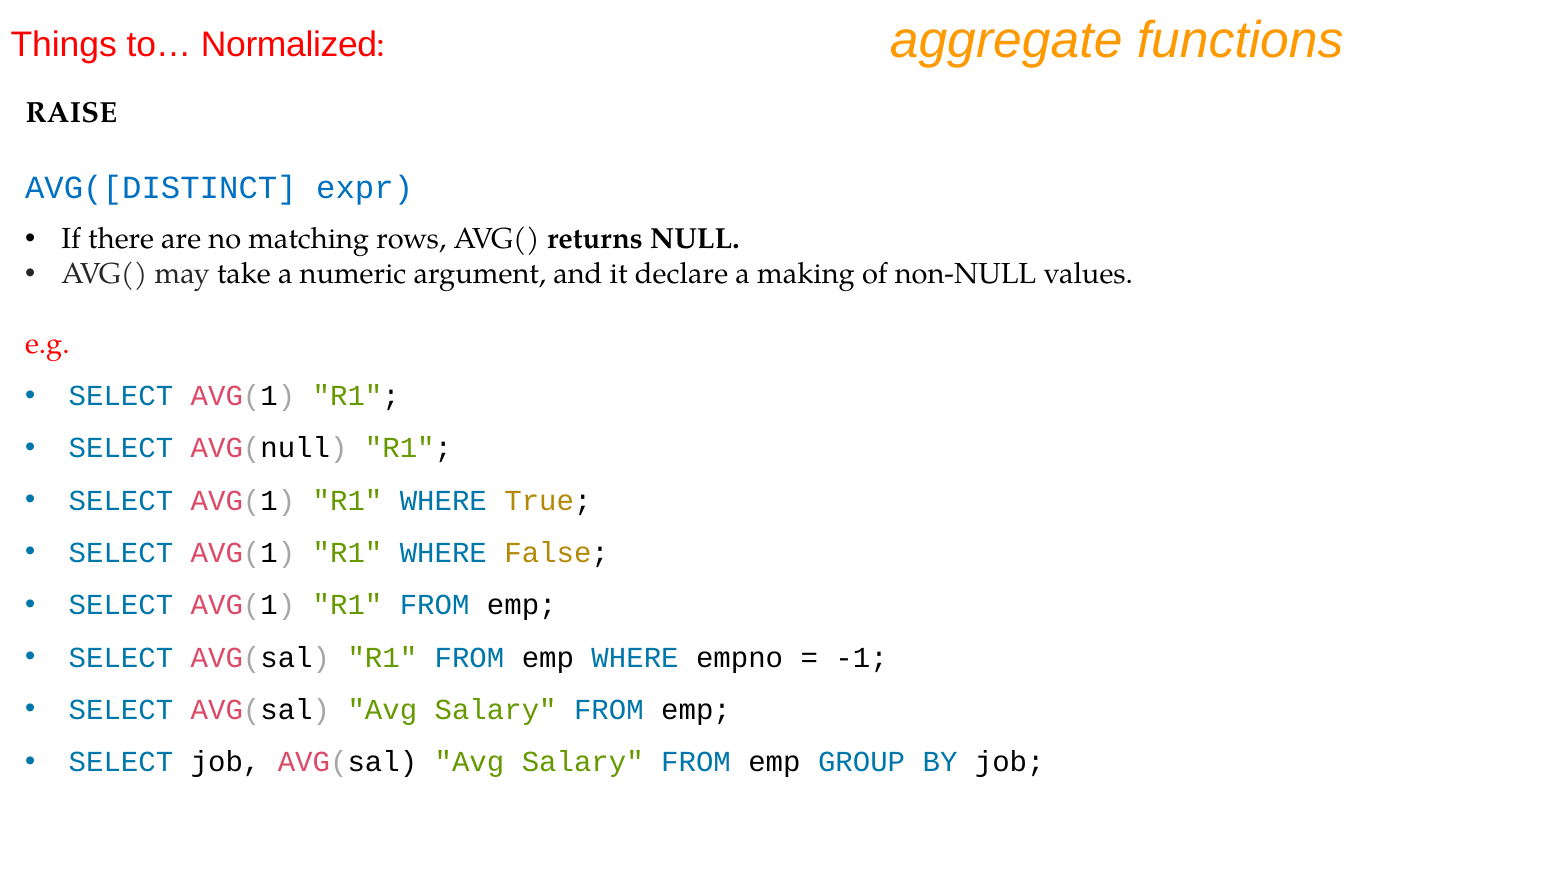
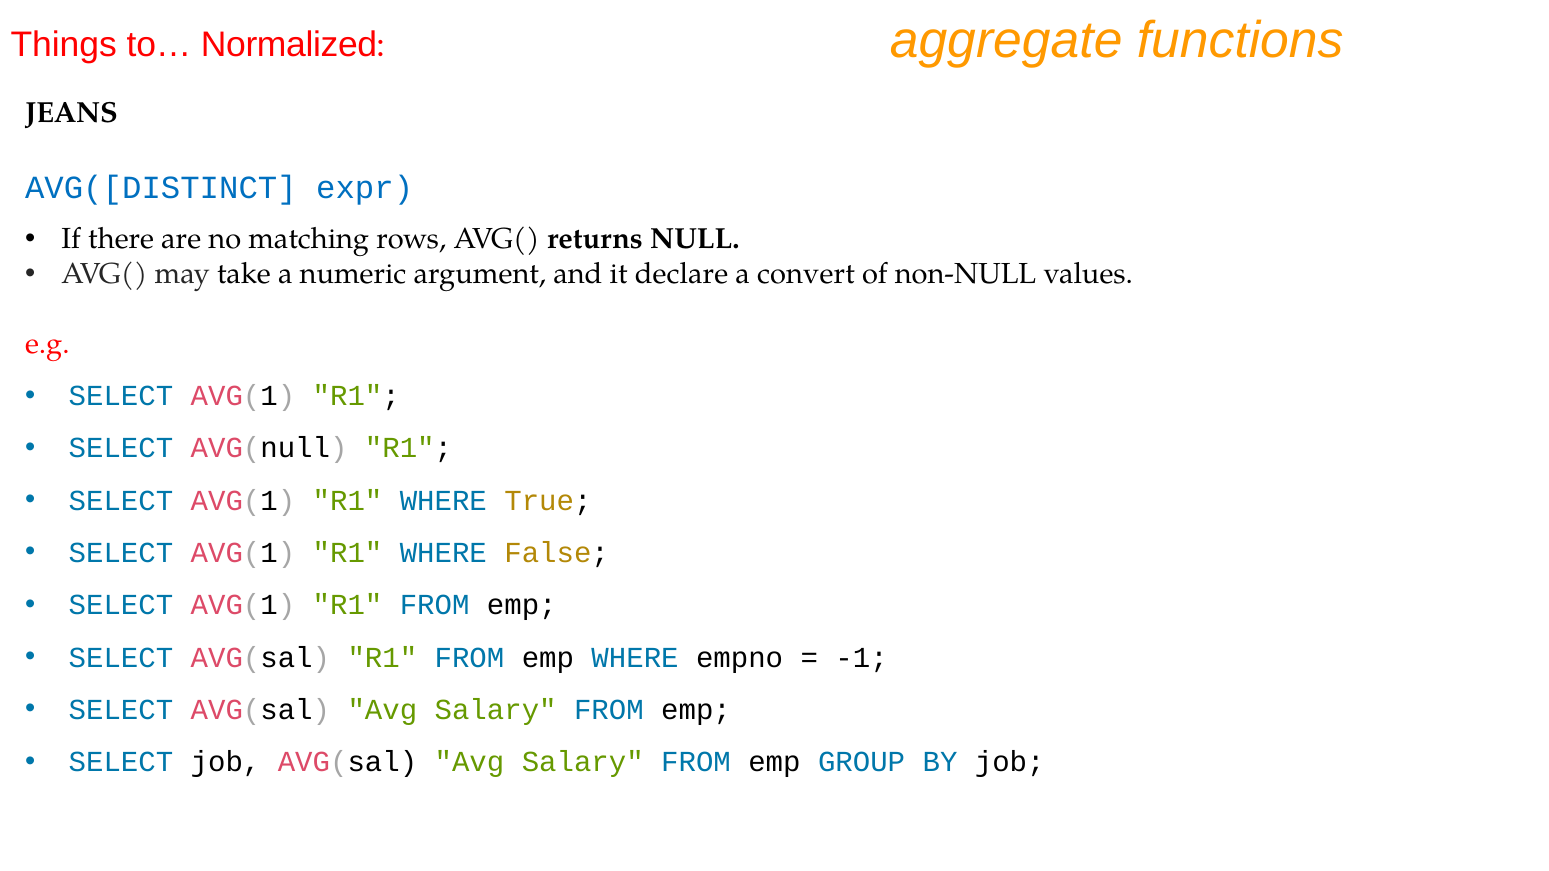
RAISE: RAISE -> JEANS (72, 113)
making: making -> convert (806, 274)
